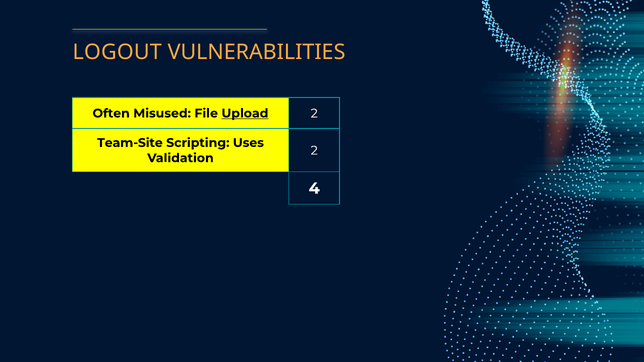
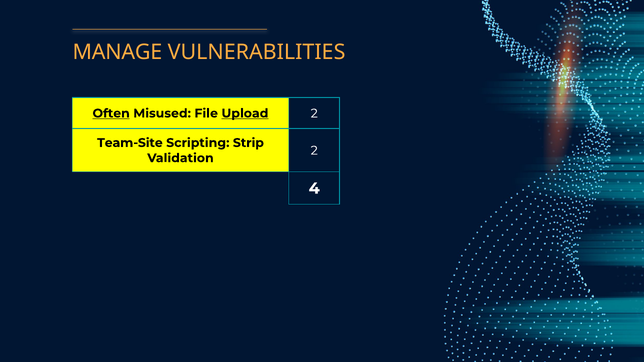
LOGOUT: LOGOUT -> MANAGE (117, 52)
Often underline: none -> present (111, 113)
Uses: Uses -> Strip (248, 143)
